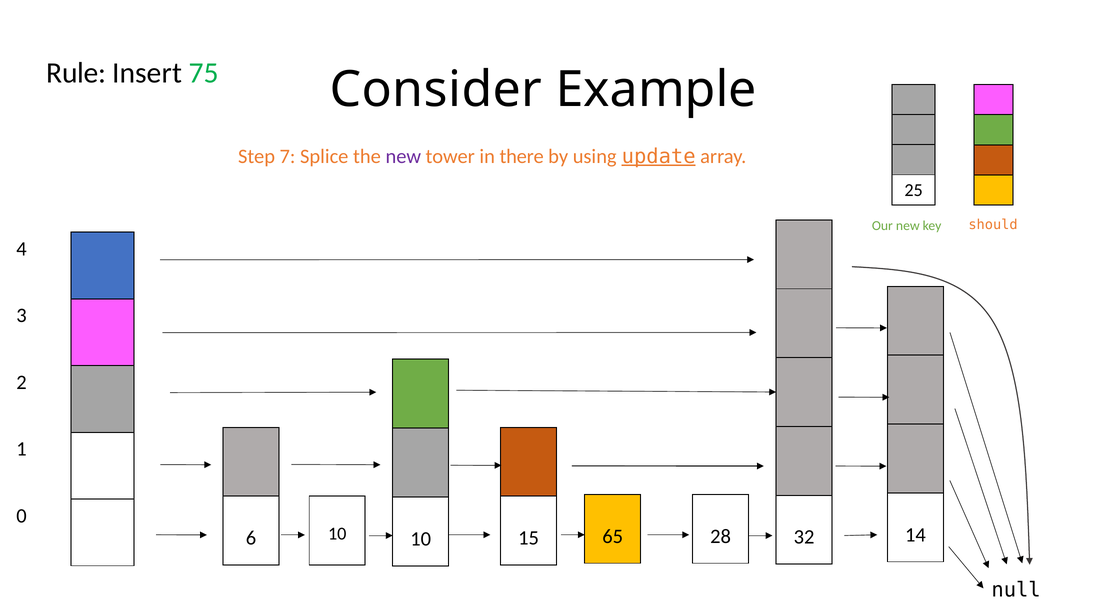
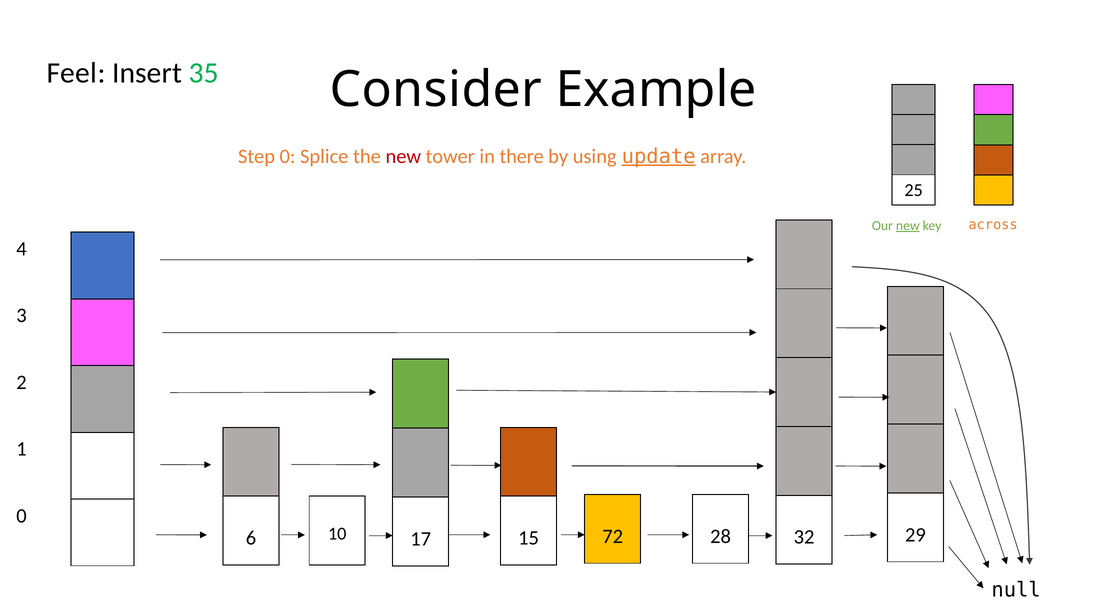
Rule: Rule -> Feel (76, 73)
75: 75 -> 35 (204, 73)
Step 7: 7 -> 0 (288, 156)
new colour: purple -> red (403, 156)
new underline: none -> present (908, 225)
should: should -> across (993, 225)
10 10: 10 -> 17 (421, 539)
65: 65 -> 72 (613, 536)
14: 14 -> 29 (915, 535)
